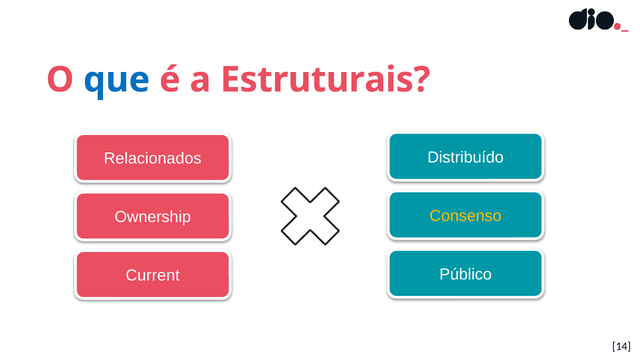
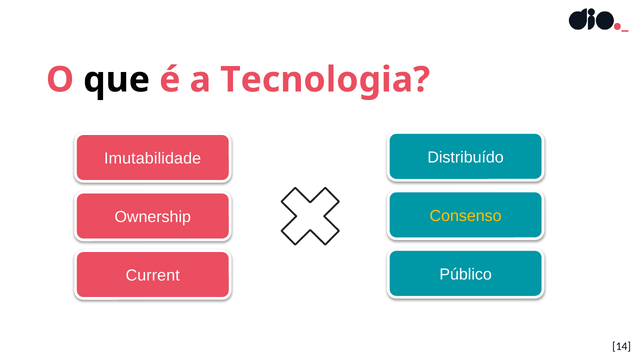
que colour: blue -> black (117, 80)
Estruturais: Estruturais -> Tecnologia (325, 80)
Relacionados: Relacionados -> Imutabilidade (153, 159)
